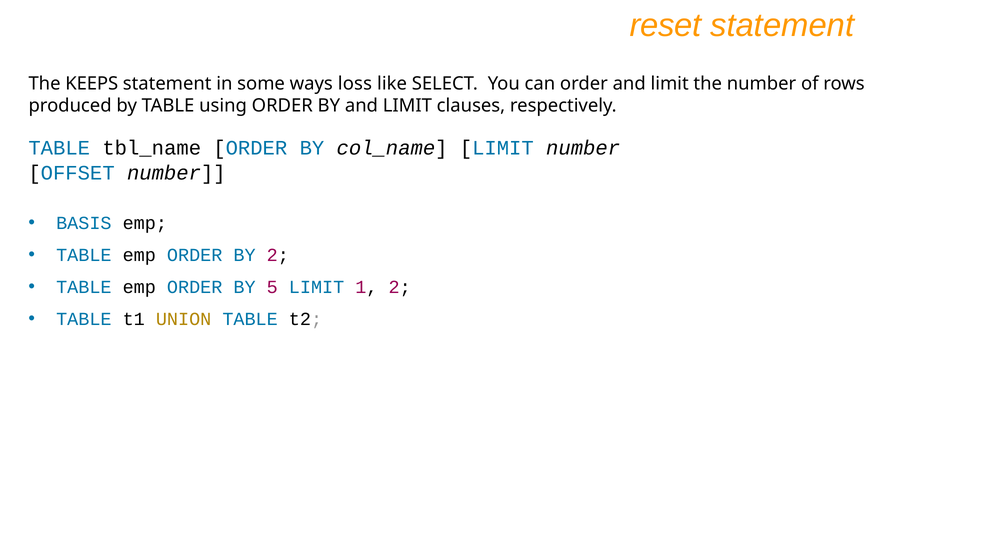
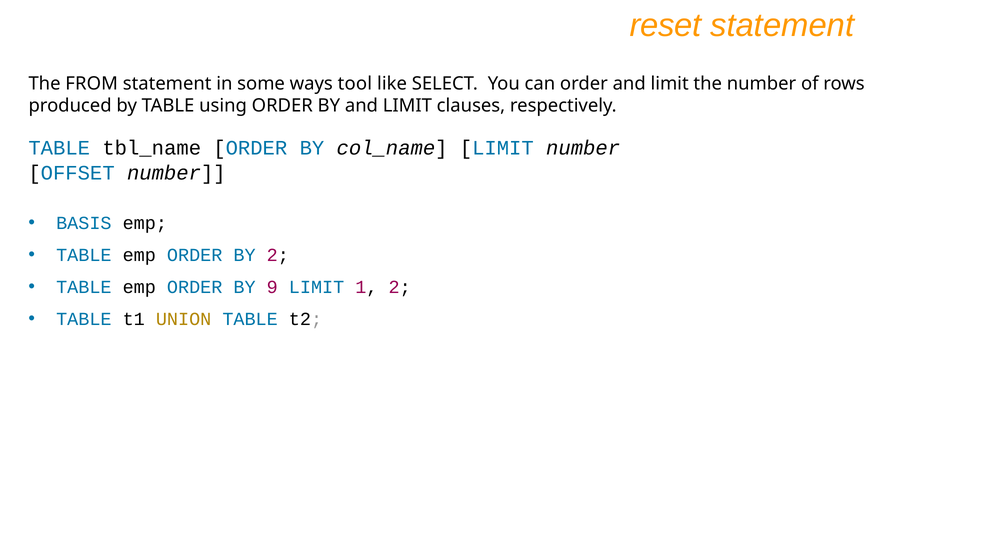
KEEPS: KEEPS -> FROM (92, 84)
loss: loss -> tool (355, 84)
5: 5 -> 9 (272, 287)
